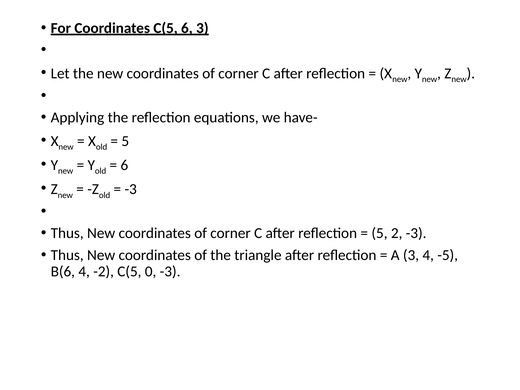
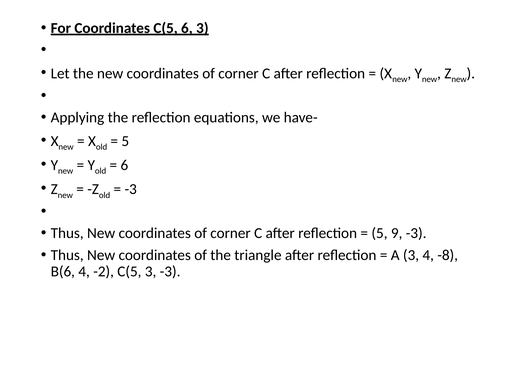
2: 2 -> 9 (397, 233)
-5: -5 -> -8 (448, 255)
C(5 0: 0 -> 3 (151, 271)
